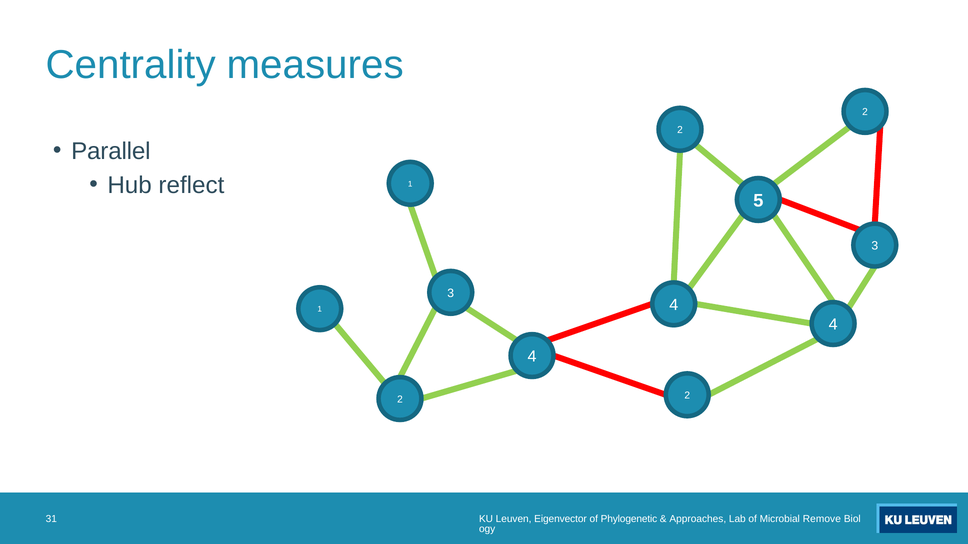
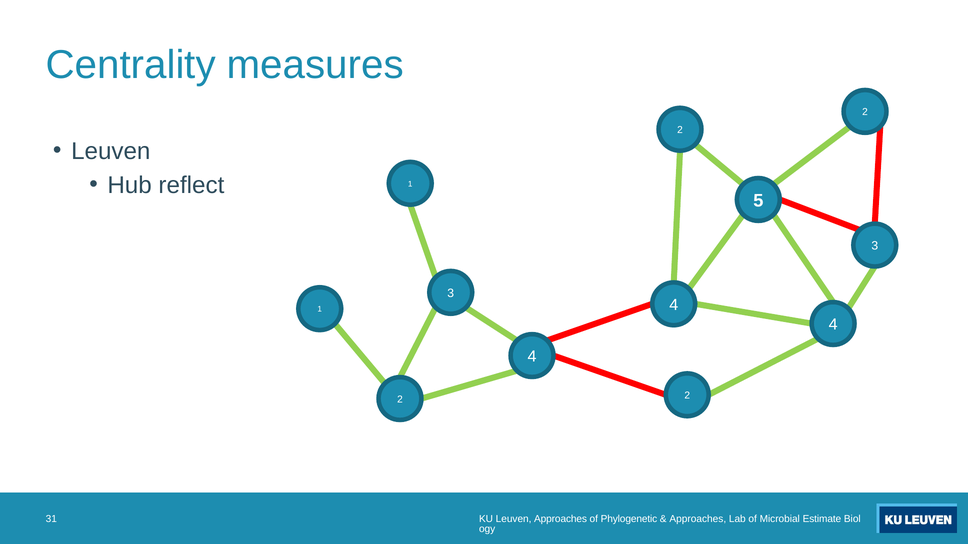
Parallel: Parallel -> Leuven (111, 151)
Leuven Eigenvector: Eigenvector -> Approaches (561, 519)
Remove: Remove -> Estimate (822, 519)
